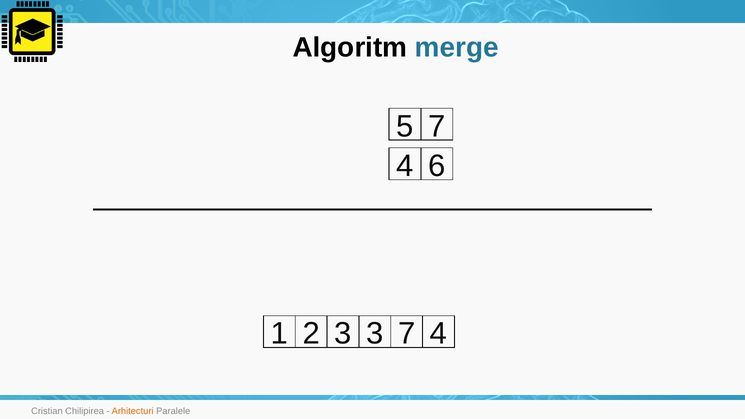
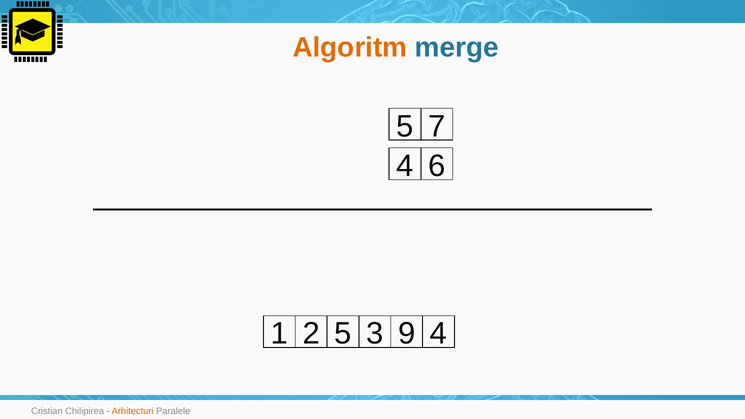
Algoritm colour: black -> orange (350, 47)
1 3: 3 -> 5 (343, 334)
3 7: 7 -> 9 (407, 334)
